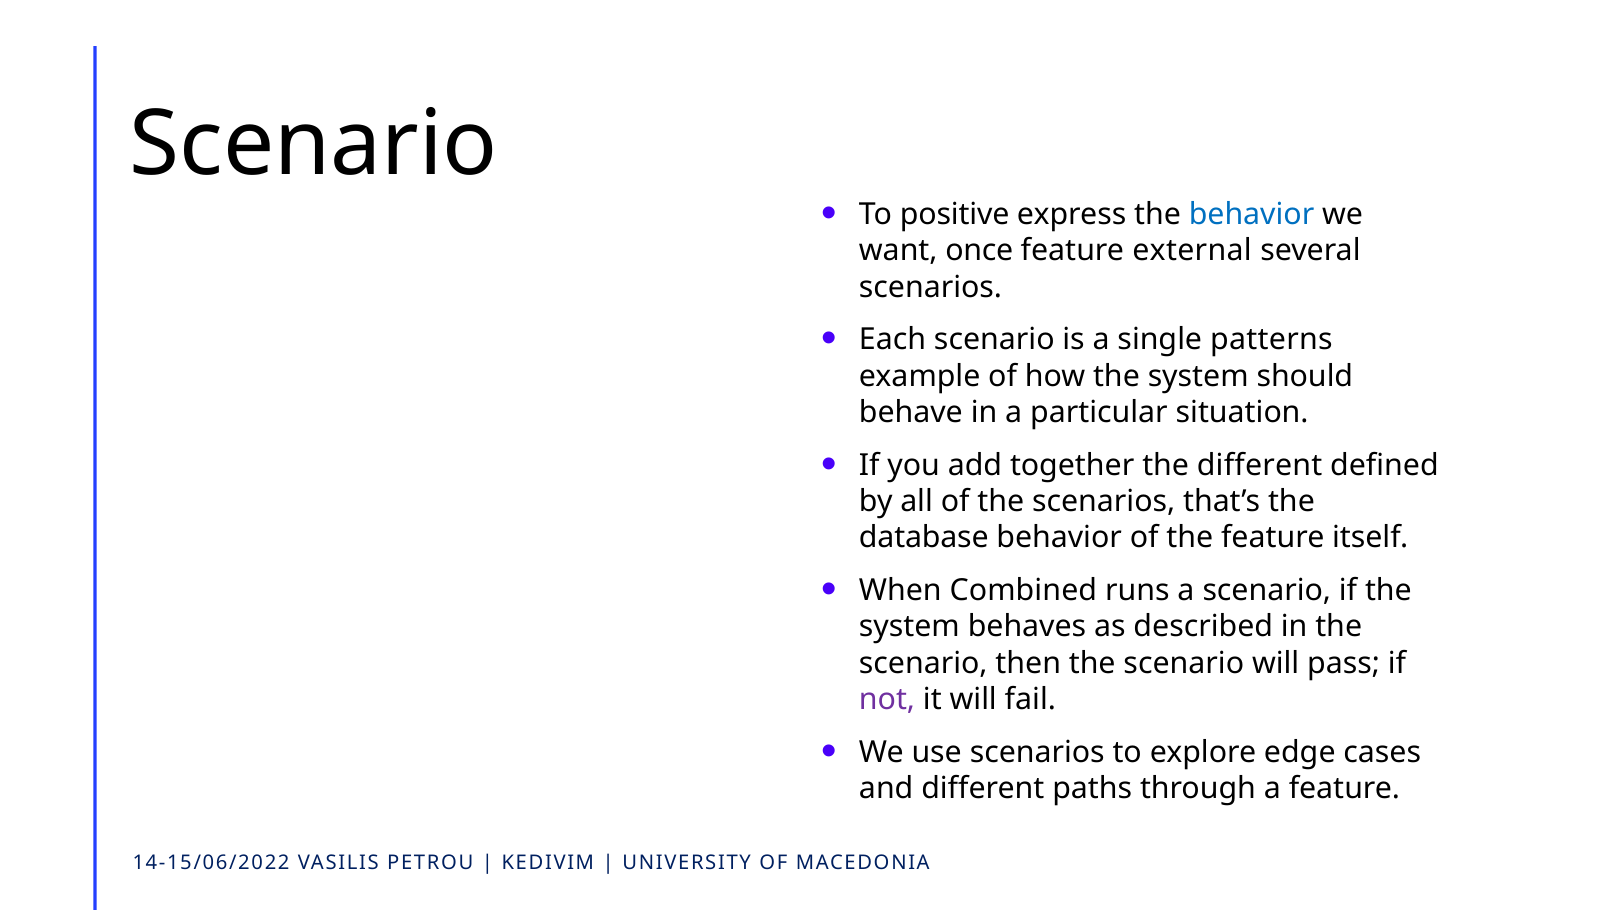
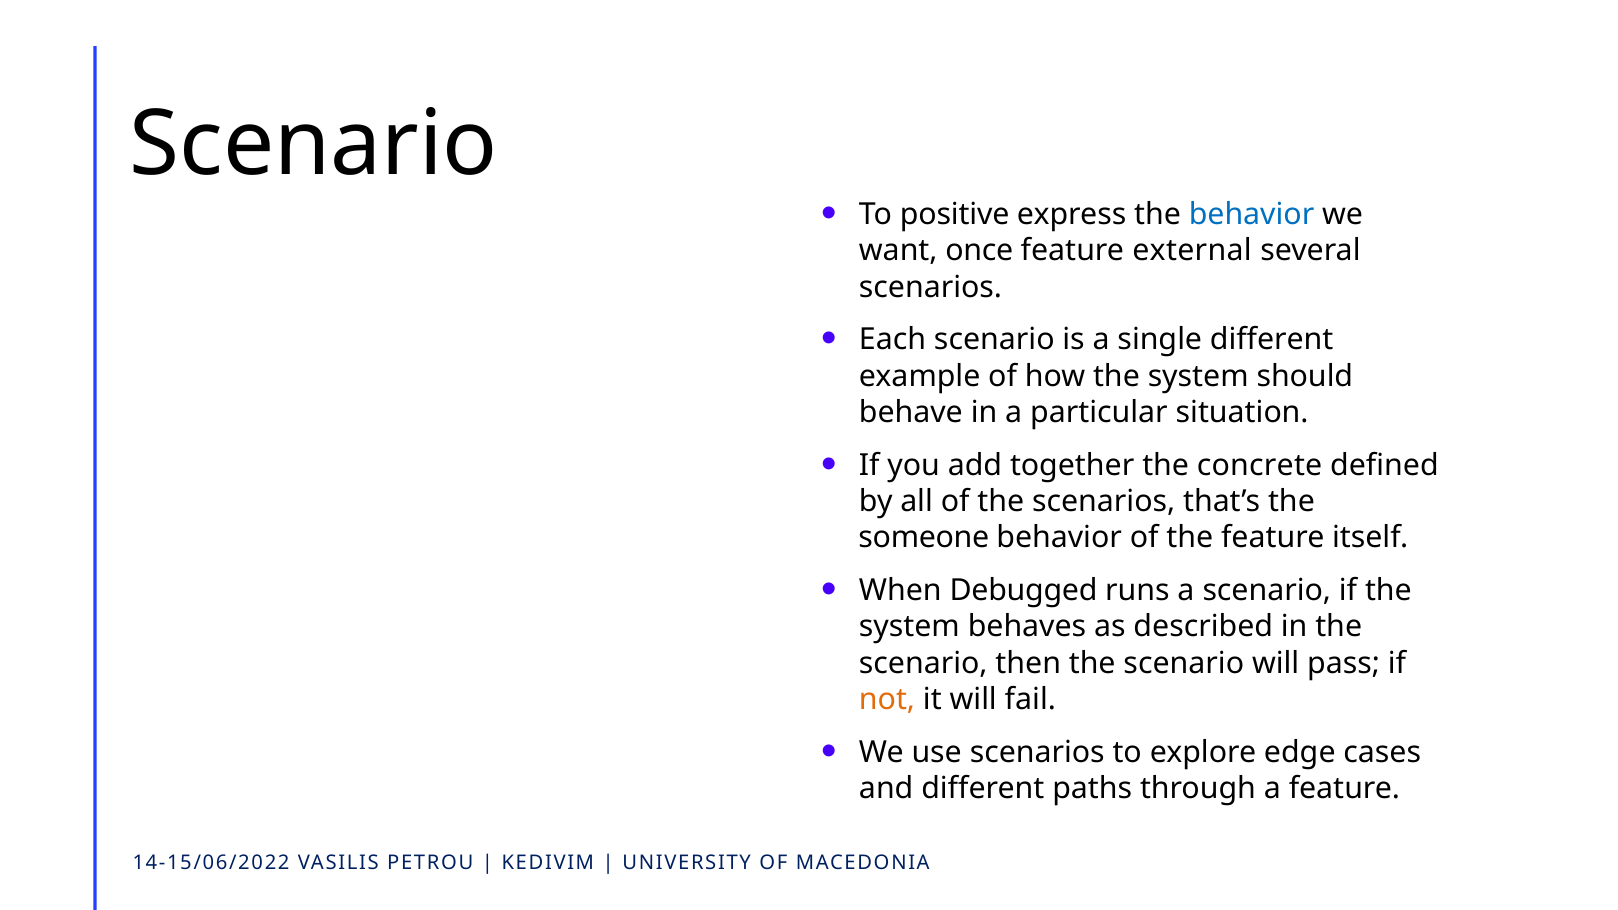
single patterns: patterns -> different (1272, 340)
the different: different -> concrete (1260, 465)
database: database -> someone (924, 538)
Combined: Combined -> Debugged (1024, 591)
not colour: purple -> orange (887, 700)
